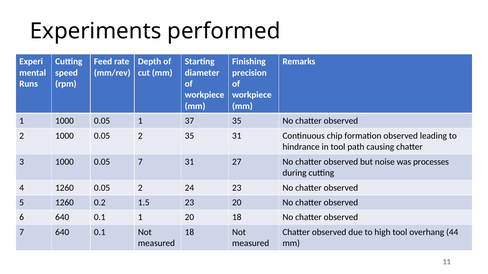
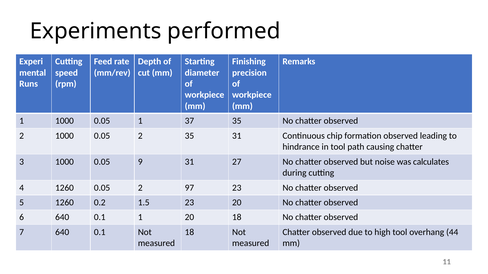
0.05 7: 7 -> 9 (140, 162)
processes: processes -> calculates (431, 162)
24: 24 -> 97 (189, 188)
